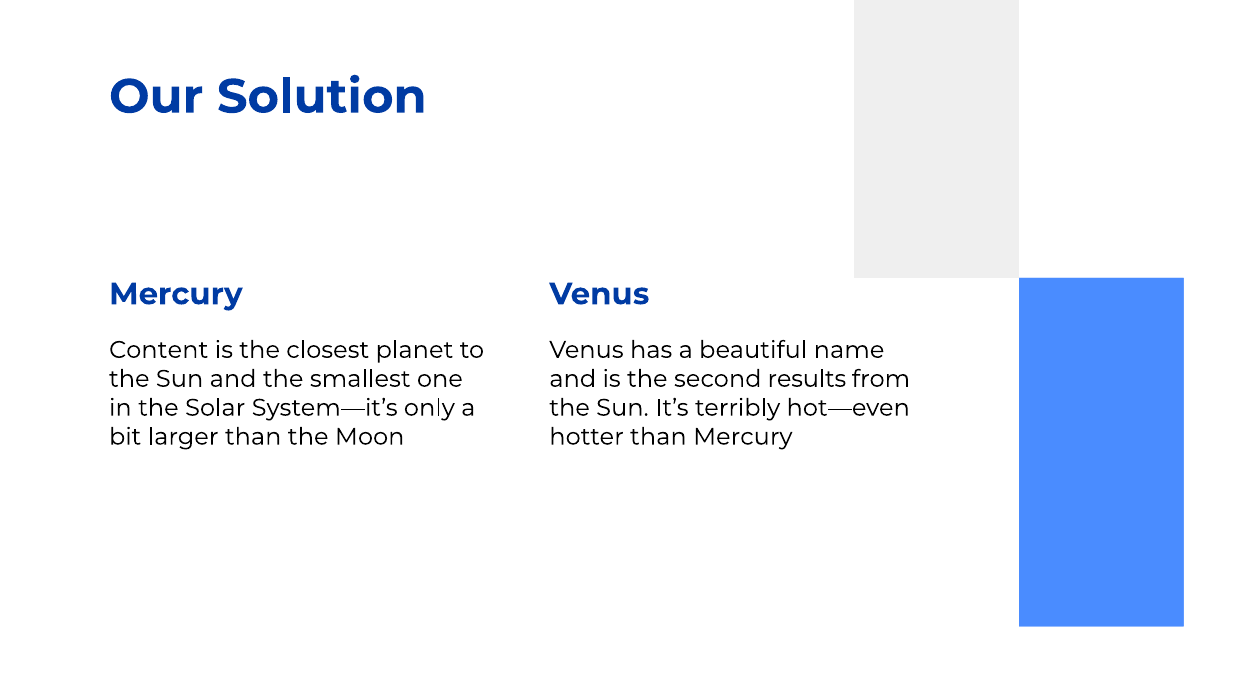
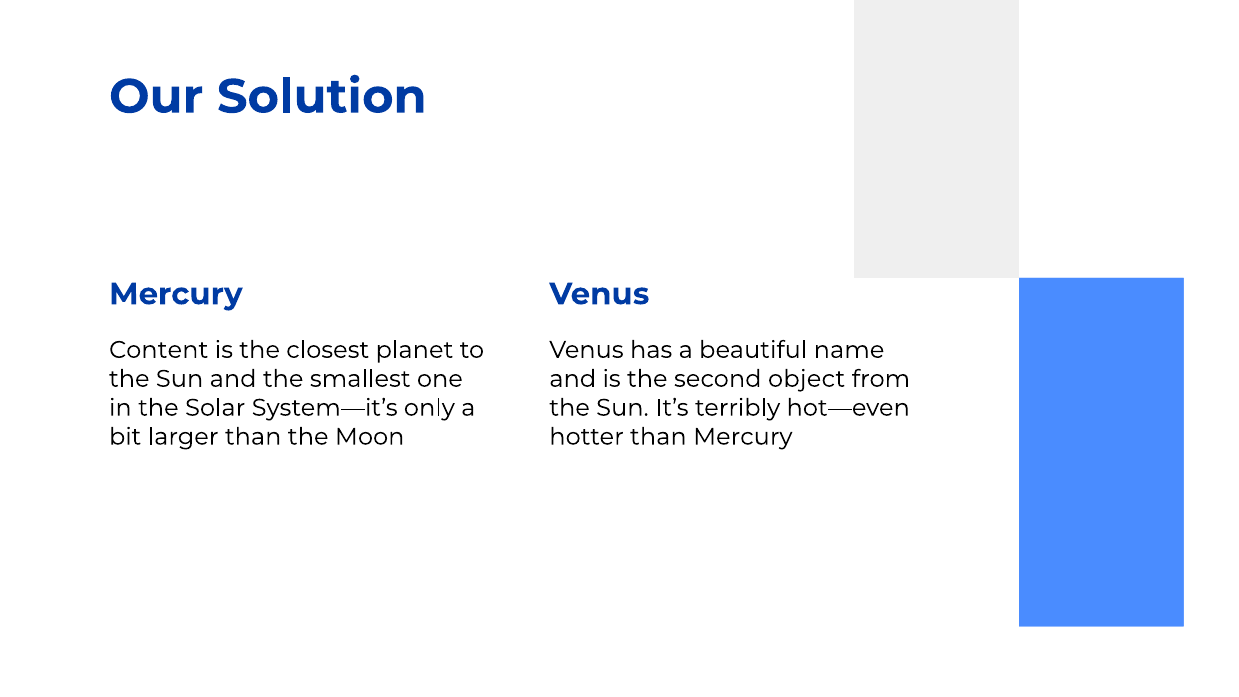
results: results -> object (807, 379)
